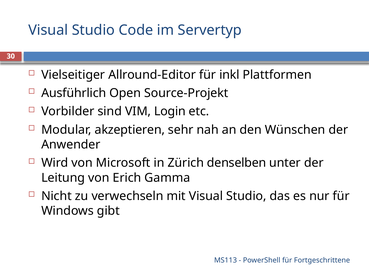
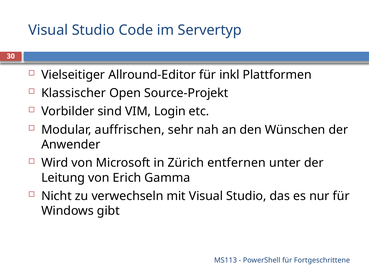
Ausführlich: Ausführlich -> Klassischer (74, 93)
akzeptieren: akzeptieren -> auffrischen (130, 130)
denselben: denselben -> entfernen (236, 163)
